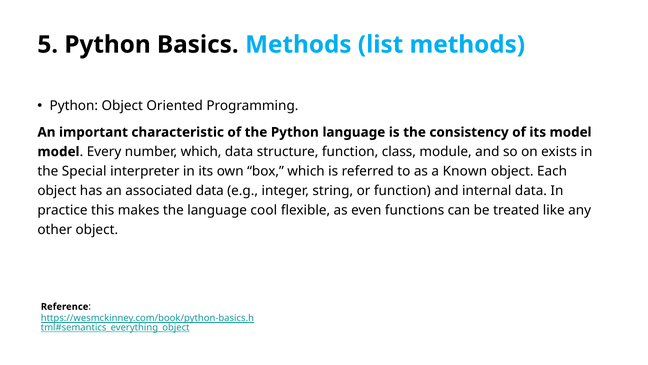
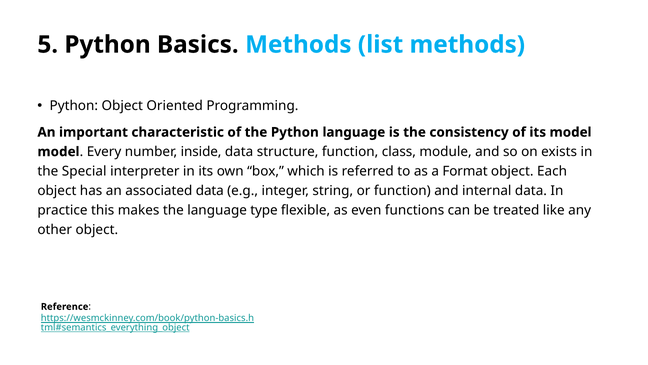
number which: which -> inside (201, 152)
Known: Known -> Format (465, 171)
cool: cool -> type (264, 210)
